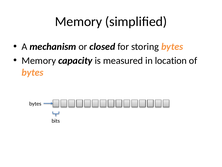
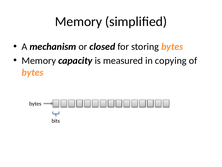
location: location -> copying (171, 60)
